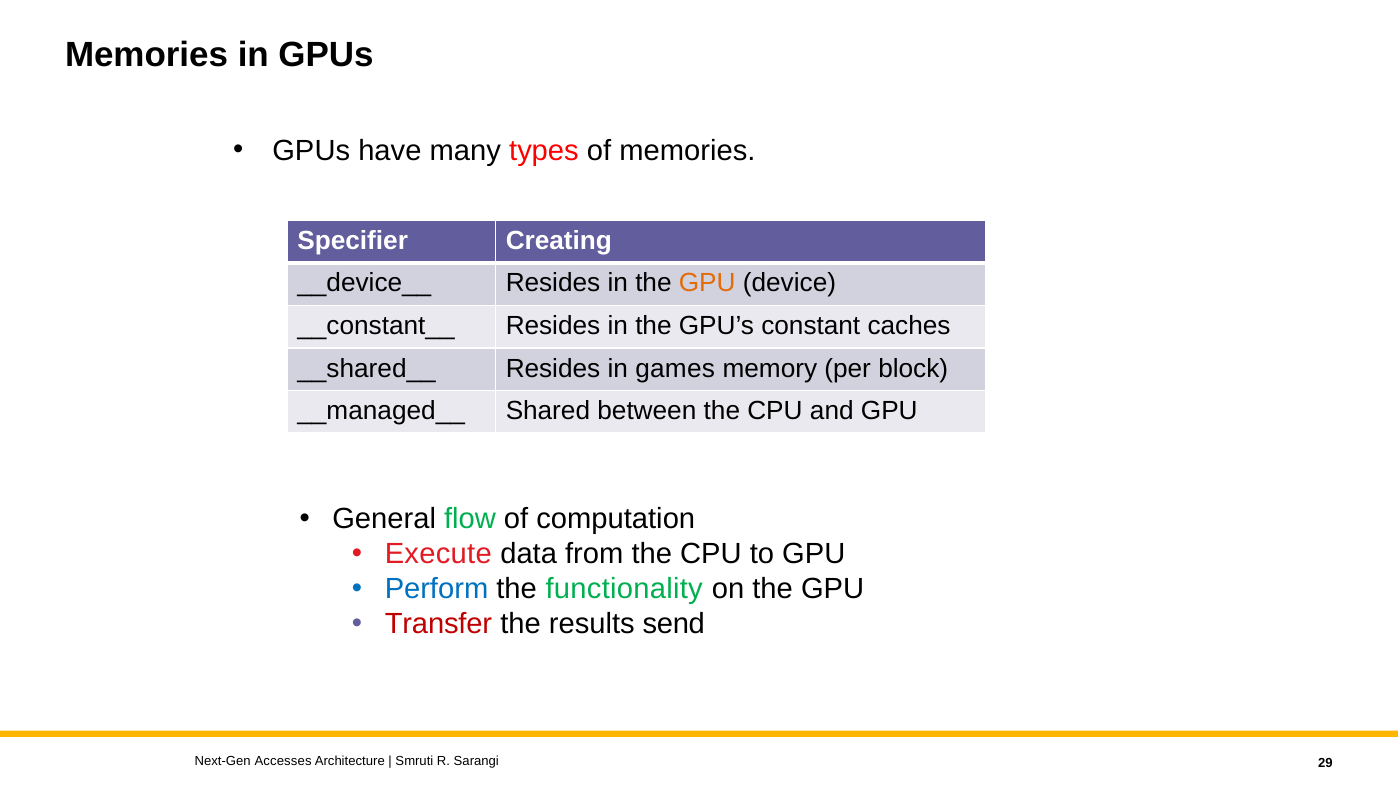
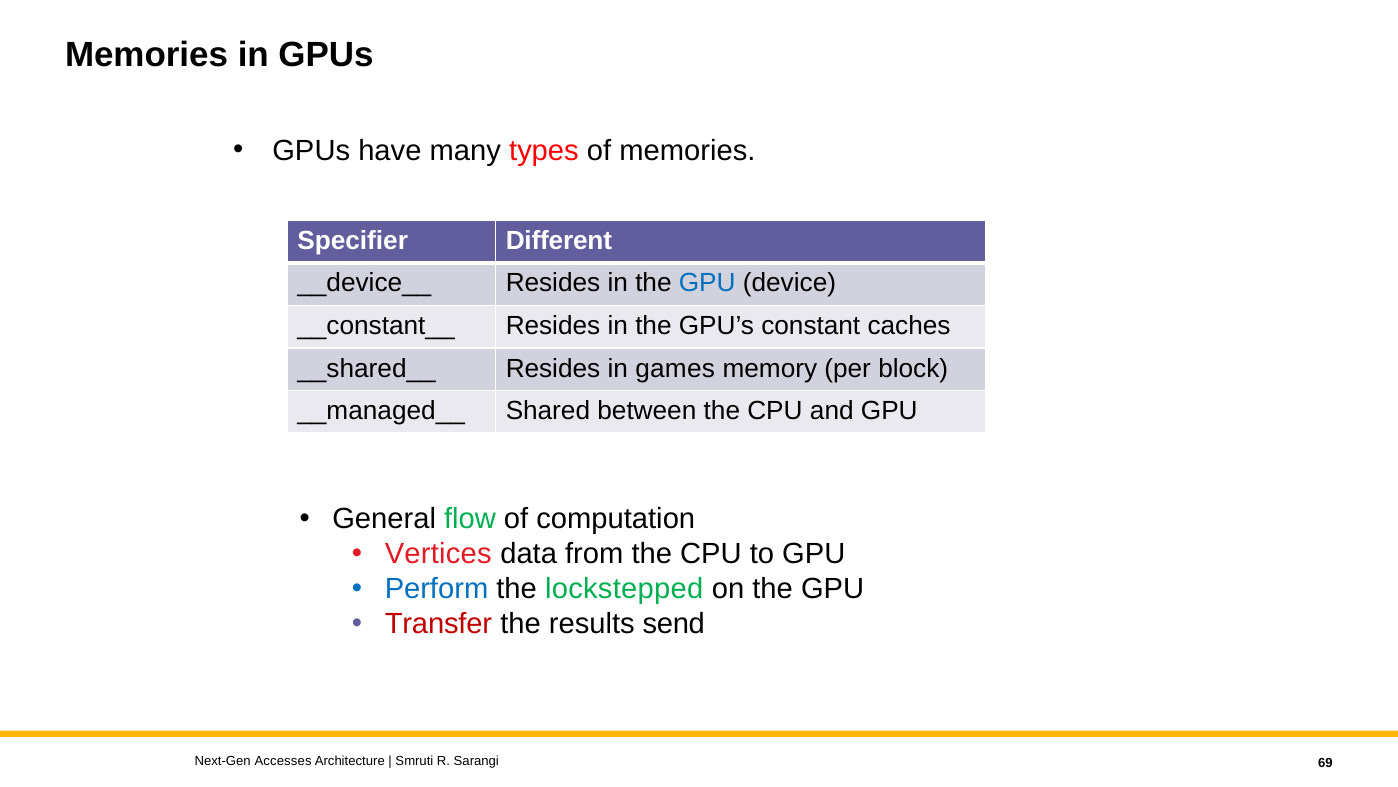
Creating: Creating -> Different (559, 241)
GPU colour: orange -> blue (707, 283)
Execute: Execute -> Vertices (438, 554)
functionality: functionality -> lockstepped (624, 589)
29: 29 -> 69 (1325, 763)
